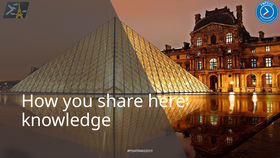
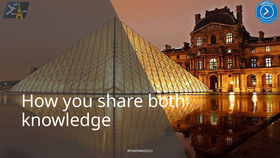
here: here -> both (167, 101)
